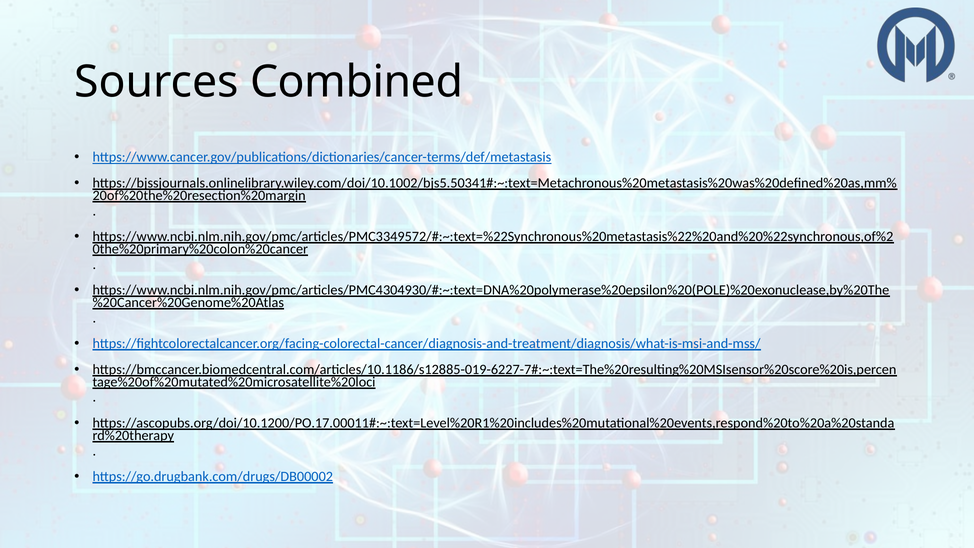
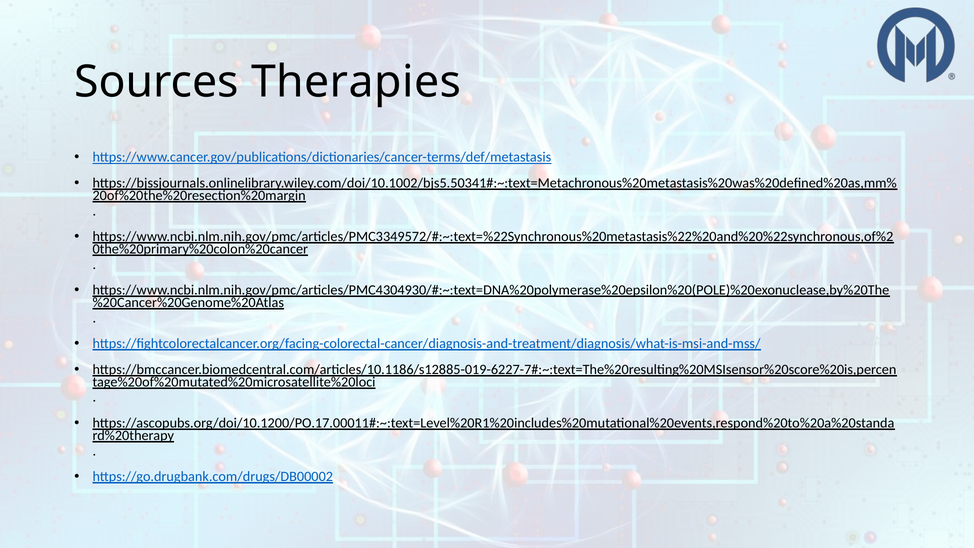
Combined: Combined -> Therapies (356, 82)
